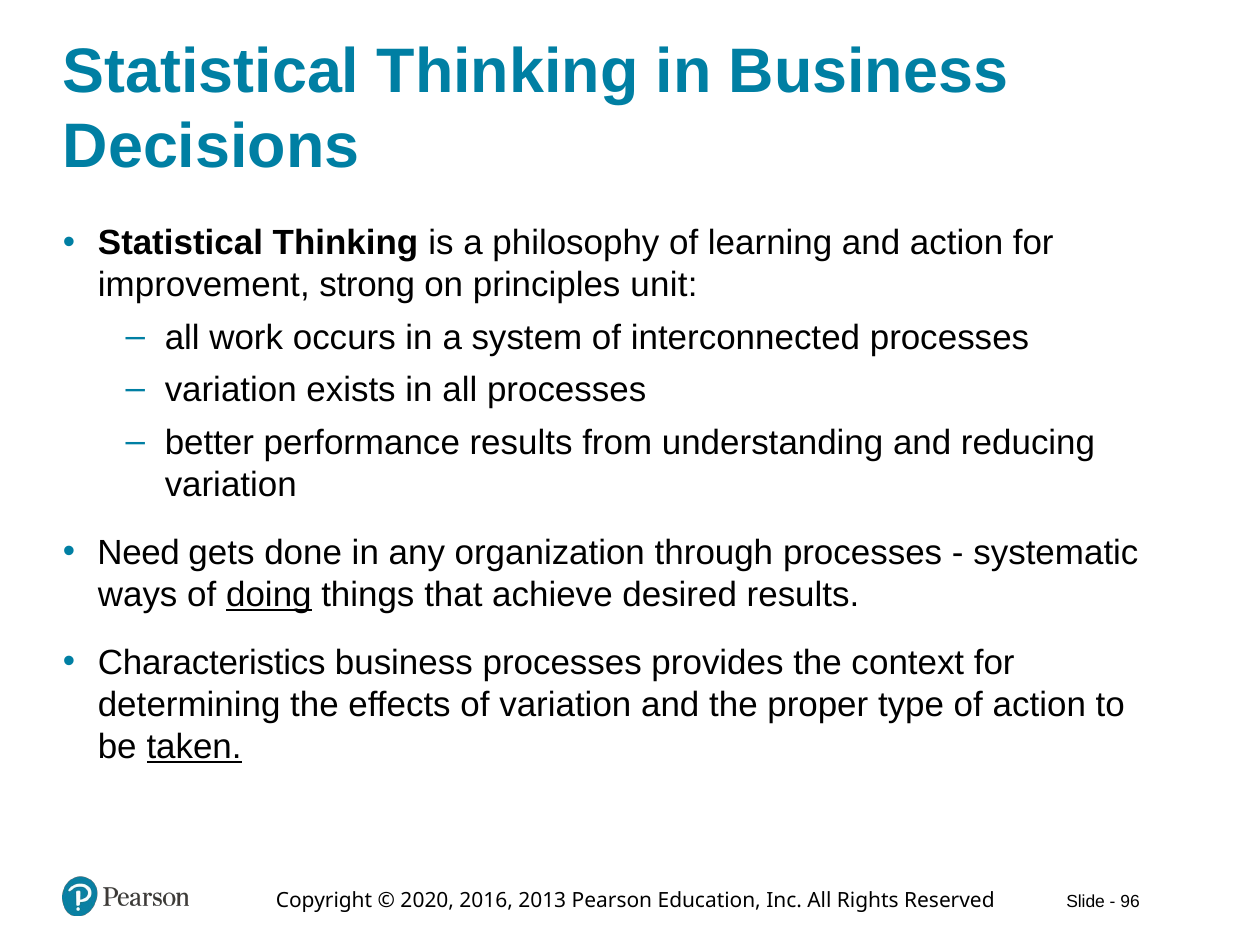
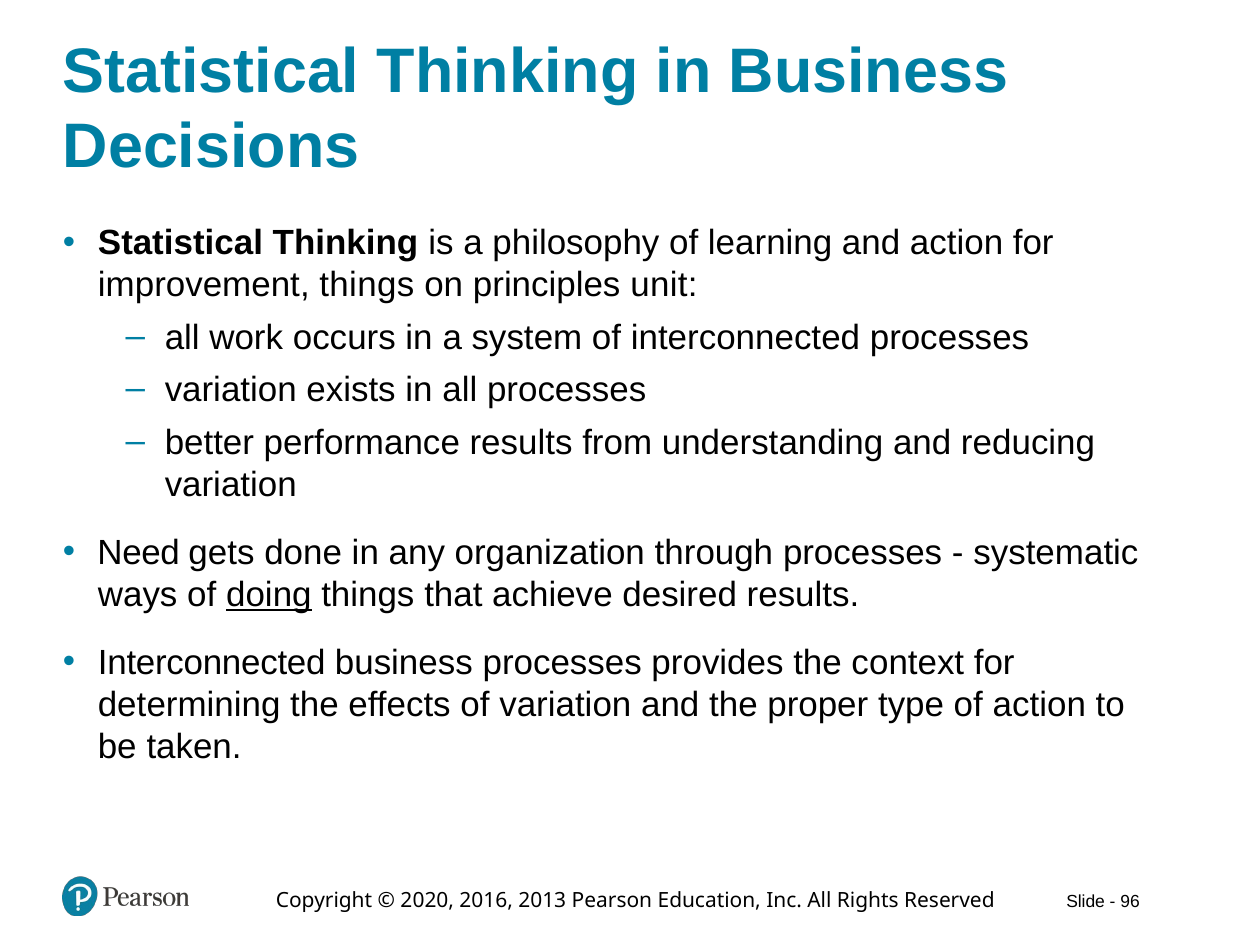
improvement strong: strong -> things (367, 285)
Characteristics: Characteristics -> Interconnected (212, 663)
taken underline: present -> none (194, 746)
